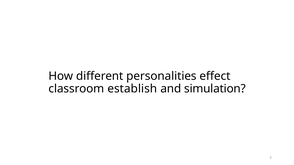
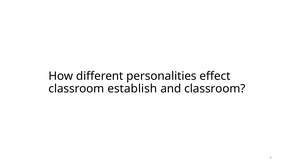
and simulation: simulation -> classroom (215, 89)
